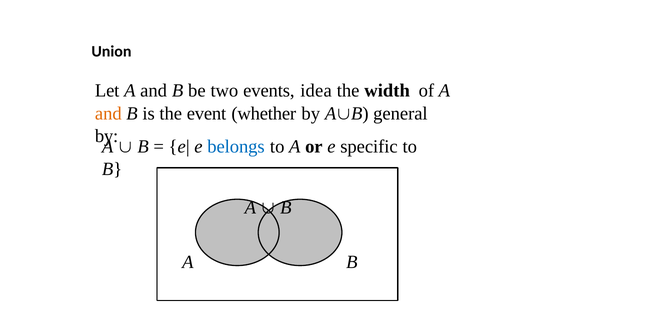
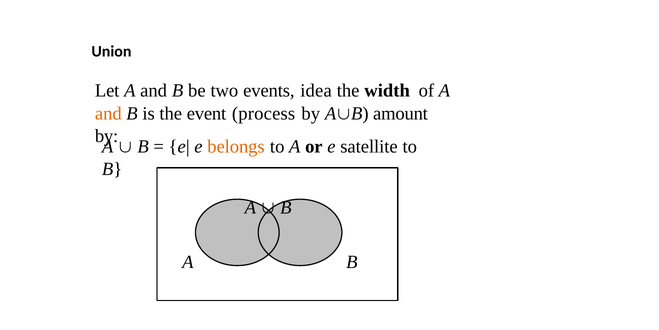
whether: whether -> process (264, 113)
general: general -> amount (400, 113)
belongs colour: blue -> orange (236, 147)
specific: specific -> satellite (369, 147)
